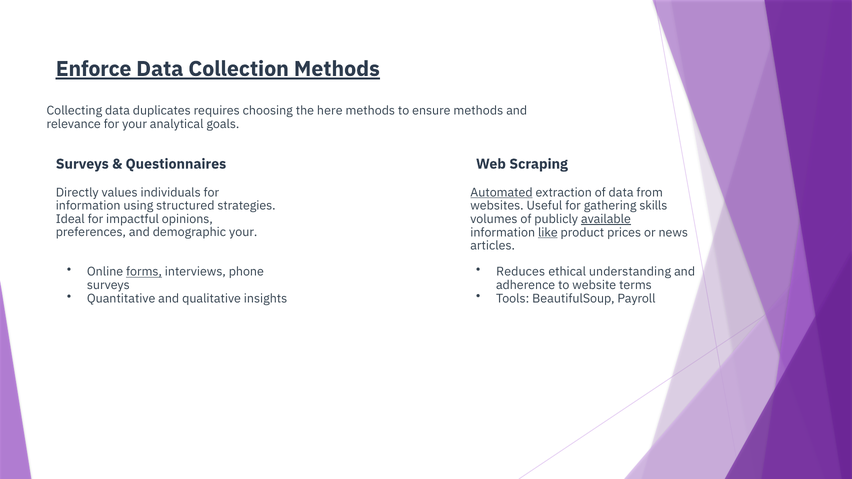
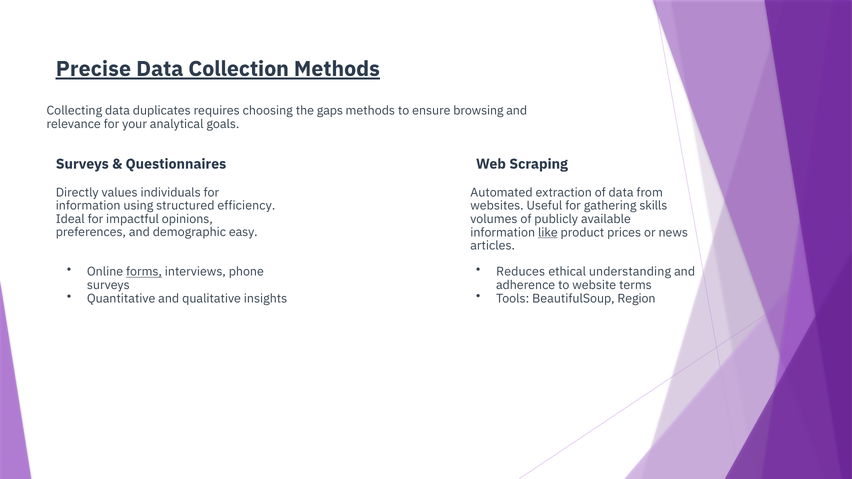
Enforce: Enforce -> Precise (93, 69)
here: here -> gaps (330, 111)
ensure methods: methods -> browsing (478, 111)
Automated underline: present -> none (501, 193)
strategies: strategies -> efficiency (246, 206)
available underline: present -> none (606, 219)
demographic your: your -> easy (243, 233)
Payroll: Payroll -> Region (636, 299)
